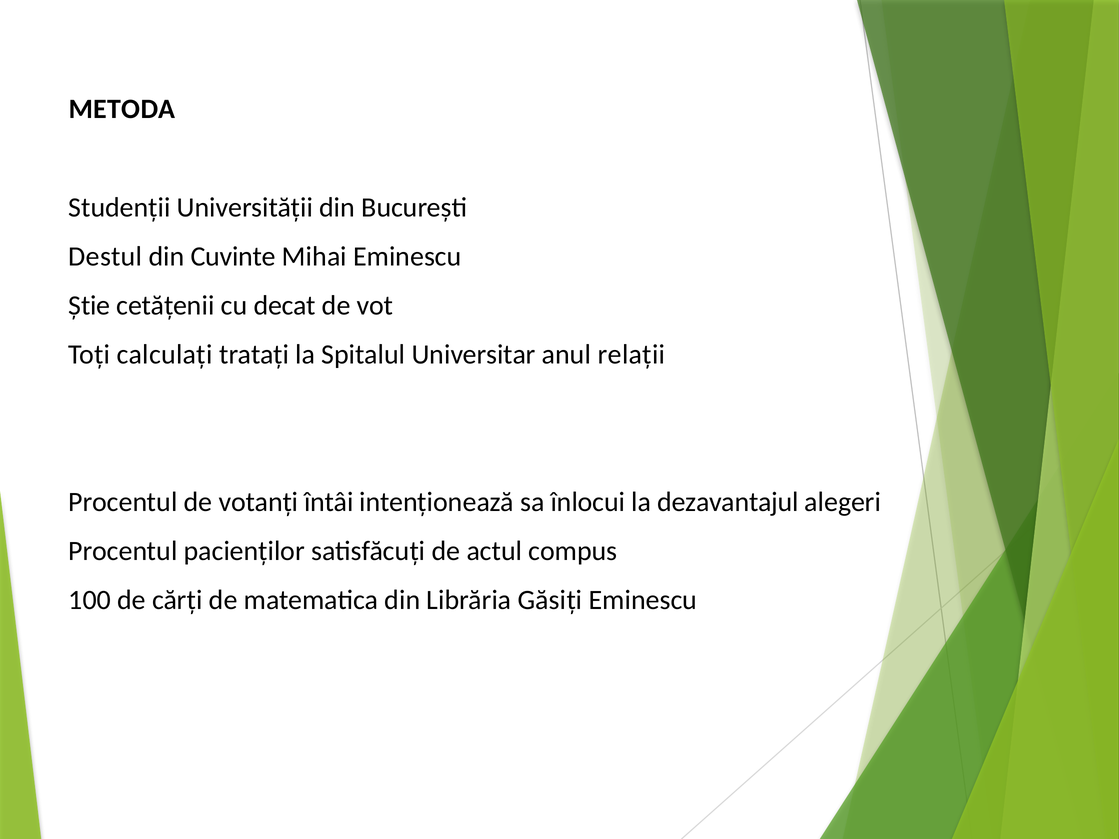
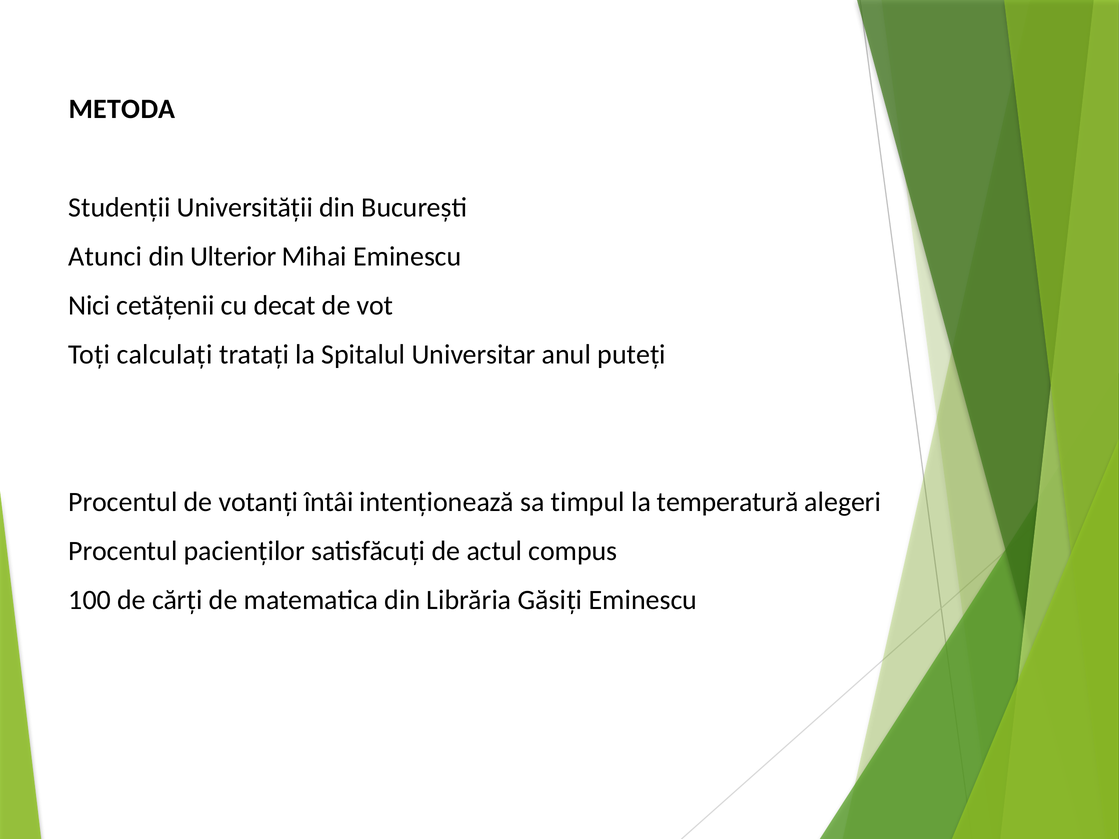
Destul: Destul -> Atunci (105, 256)
Cuvinte: Cuvinte -> Ulterior (233, 256)
Știe: Știe -> Nici (89, 306)
relații: relații -> puteți (632, 355)
înlocui: înlocui -> timpul (588, 502)
dezavantajul: dezavantajul -> temperatură (728, 502)
